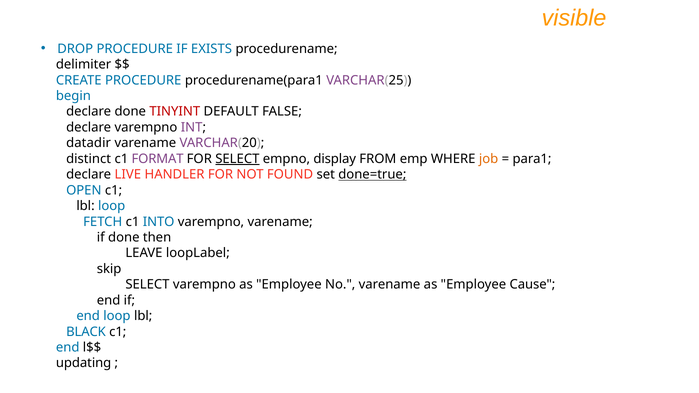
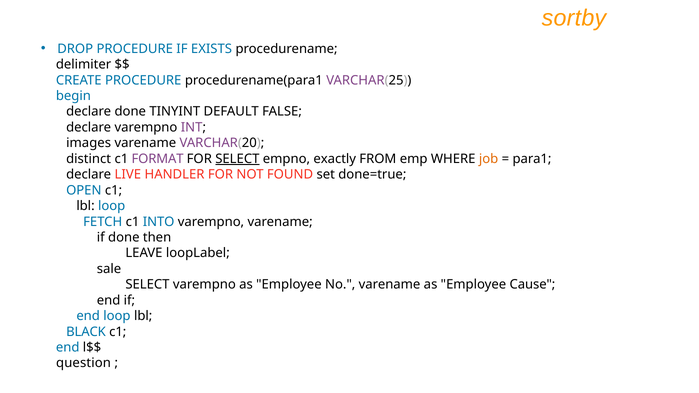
visible: visible -> sortby (574, 18)
TINYINT colour: red -> black (175, 112)
datadir: datadir -> images (89, 143)
display: display -> exactly (335, 159)
done=true underline: present -> none (372, 175)
skip: skip -> sale (109, 269)
updating: updating -> question (84, 363)
